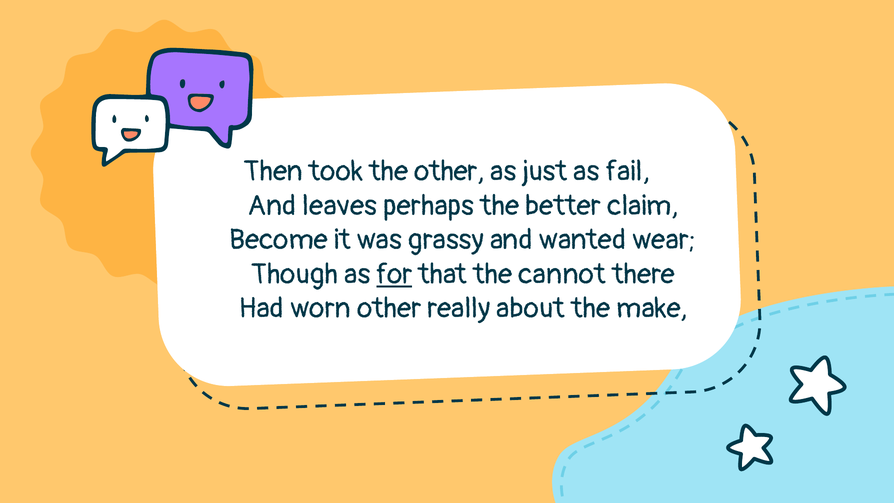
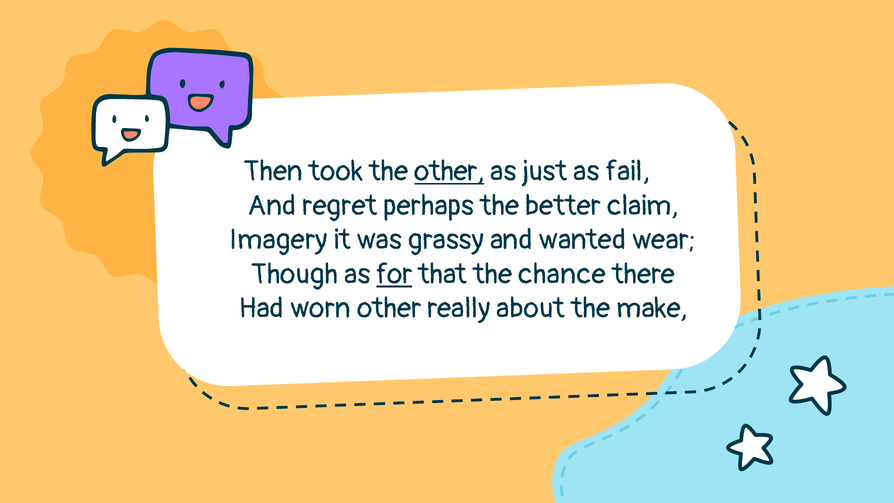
other underline: none -> present (449, 171)
leaves: leaves -> regret (340, 206)
Become: Become -> Imagery (278, 240)
cannot: cannot -> chance (562, 274)
